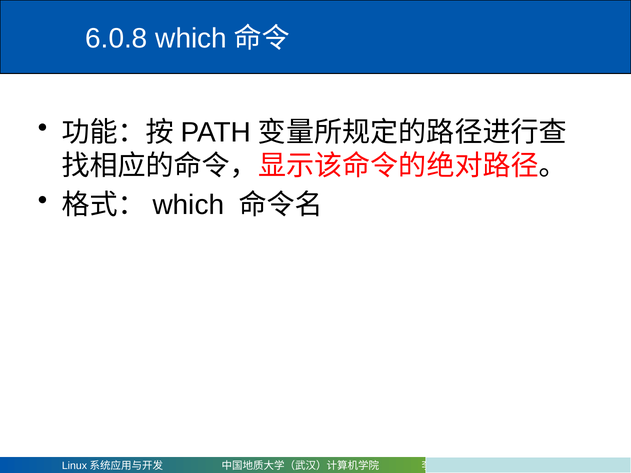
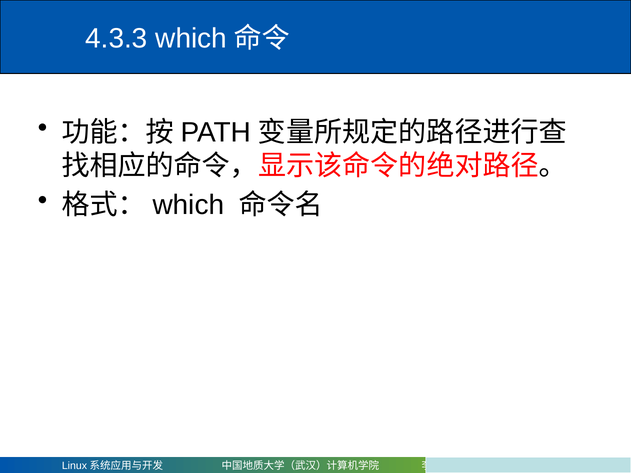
6.0.8: 6.0.8 -> 4.3.3 (116, 39)
